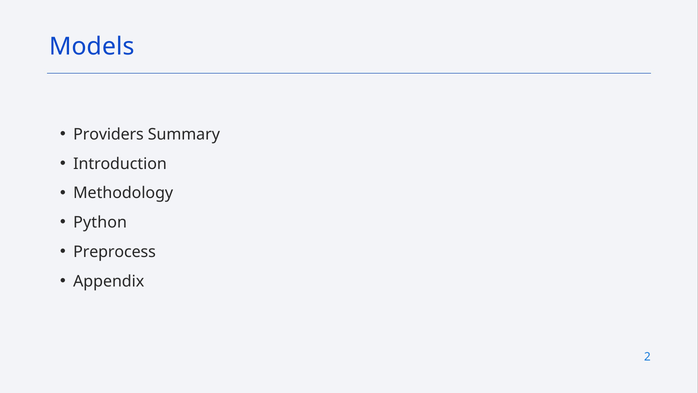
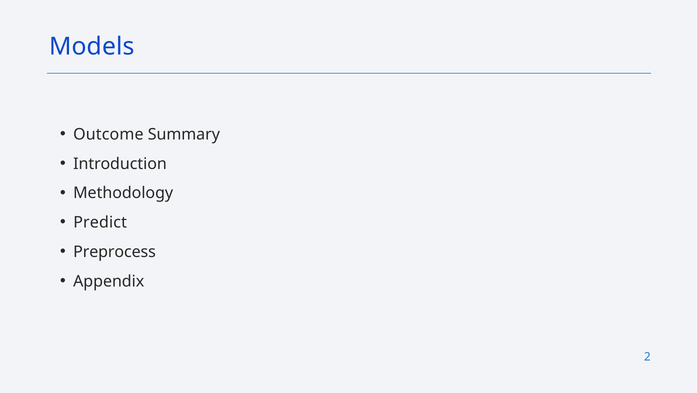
Providers: Providers -> Outcome (108, 134)
Python: Python -> Predict (100, 222)
